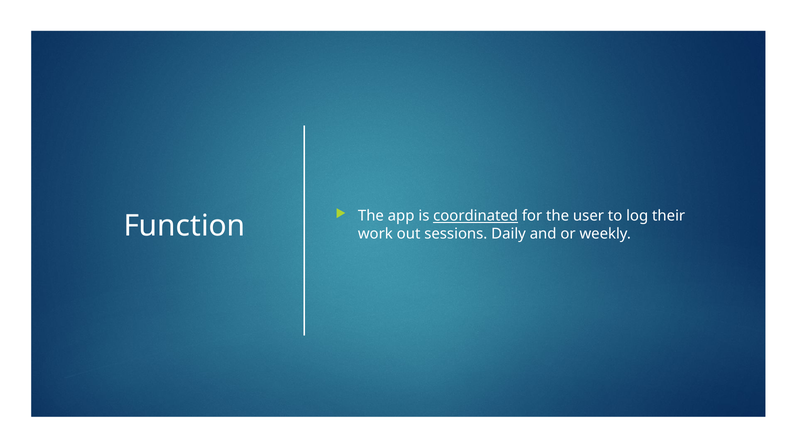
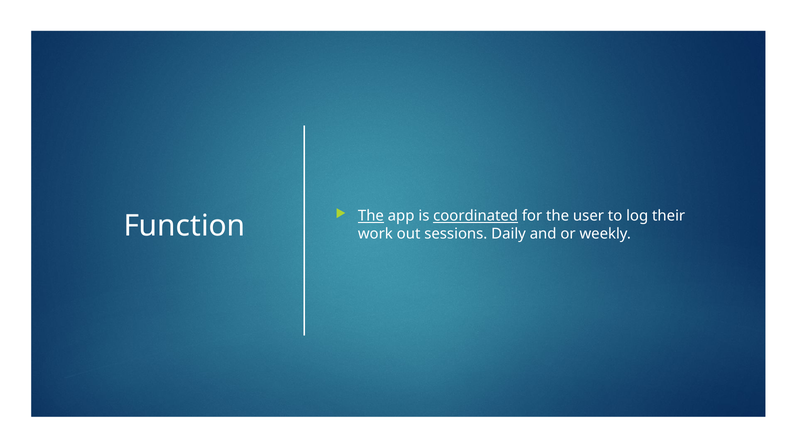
The underline: none -> present (371, 216)
